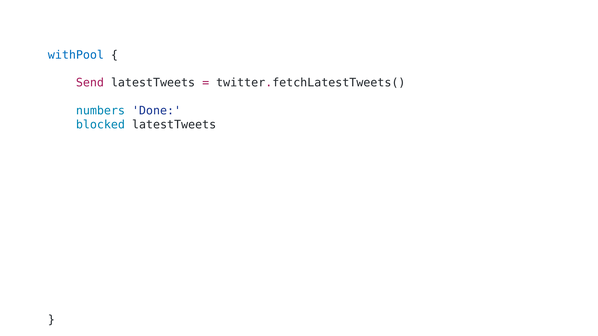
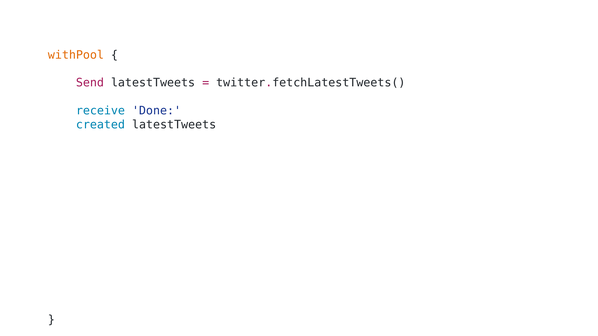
withPool colour: blue -> orange (76, 55)
numbers: numbers -> receive (100, 111)
blocked: blocked -> created (100, 125)
